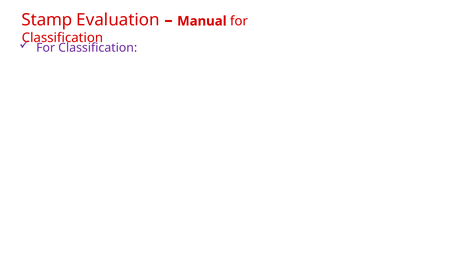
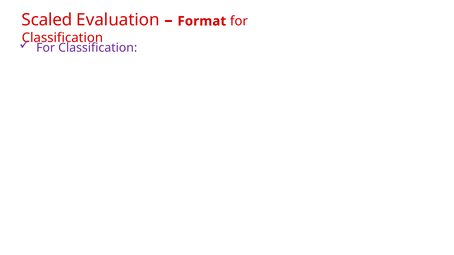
Stamp: Stamp -> Scaled (47, 20)
Manual: Manual -> Format (202, 21)
